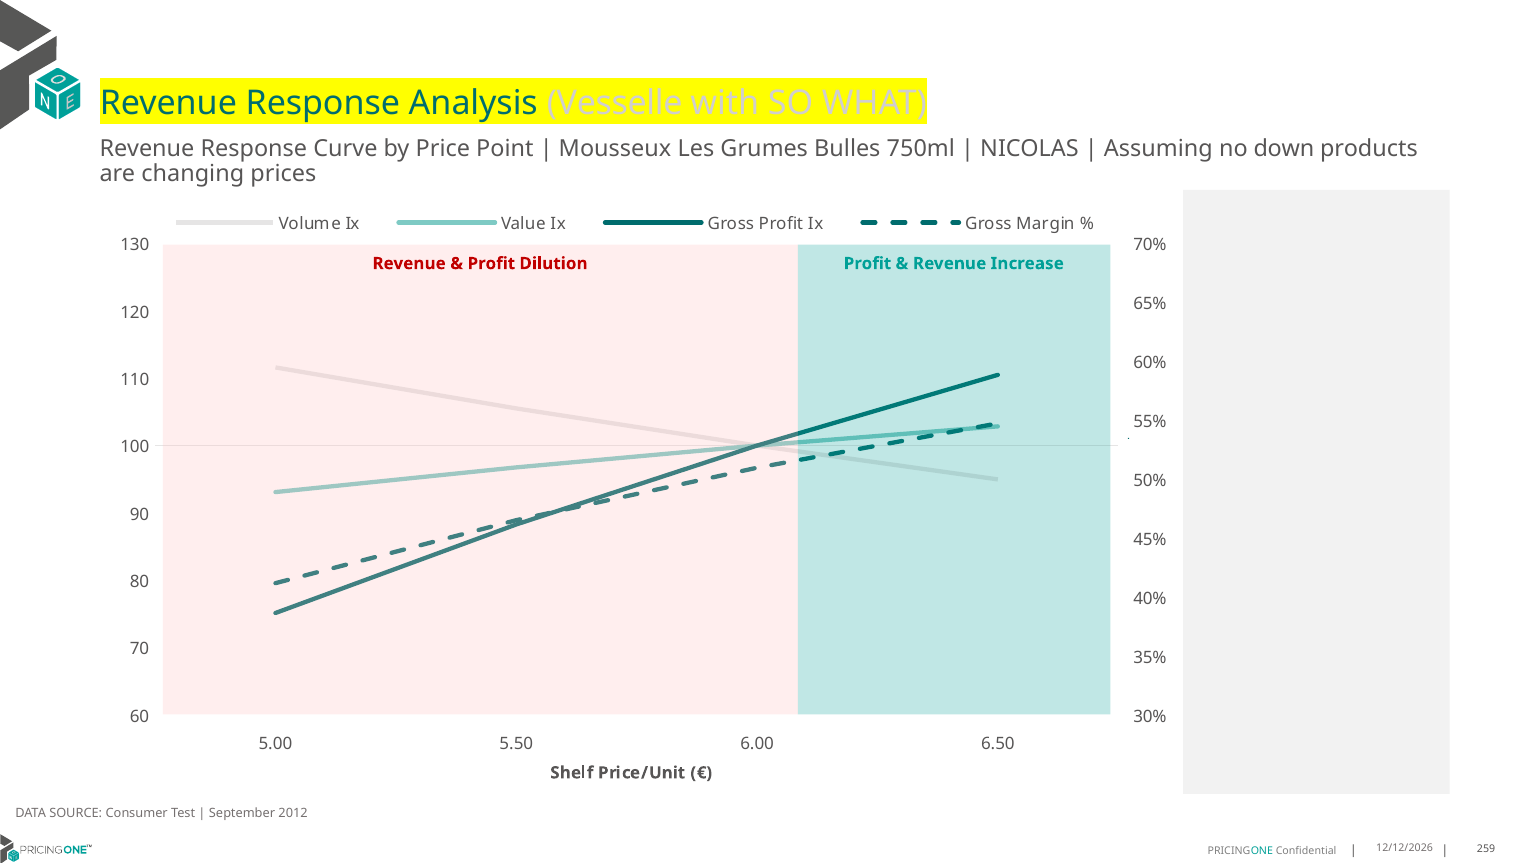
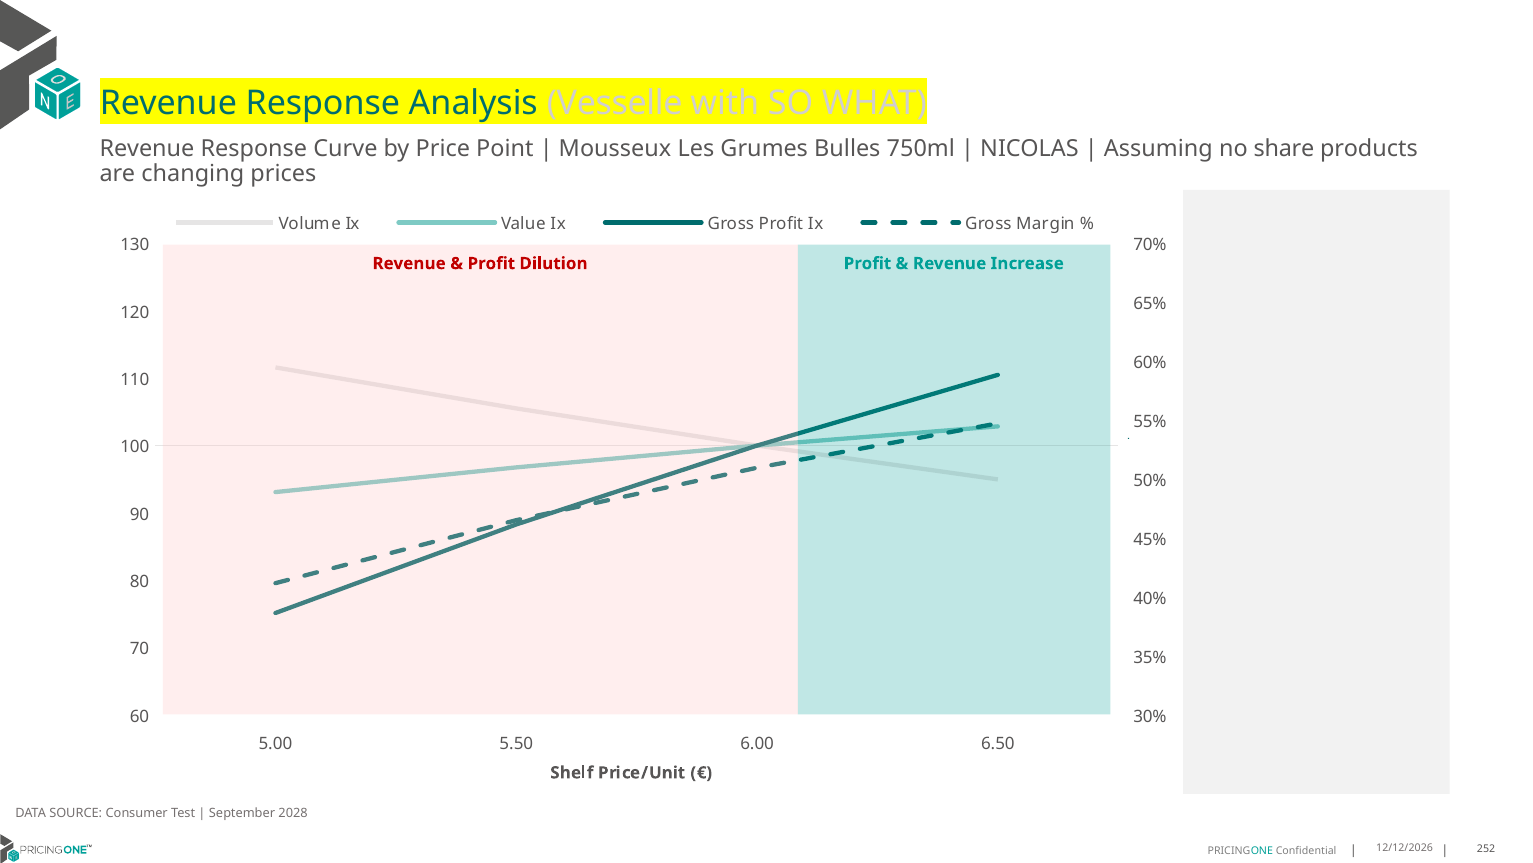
down: down -> share (1284, 148)
2012: 2012 -> 2028 (293, 812)
259: 259 -> 252 (1486, 848)
